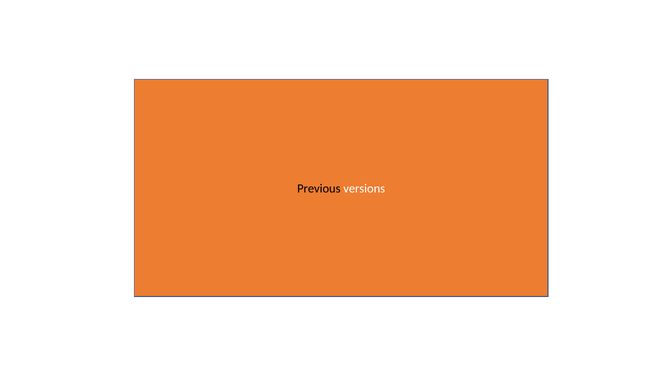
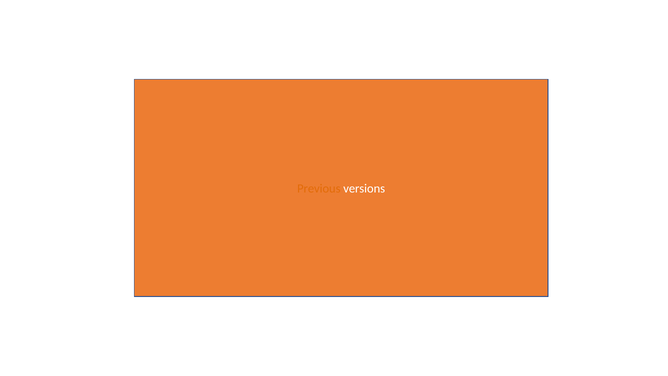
Previous colour: black -> orange (319, 189)
